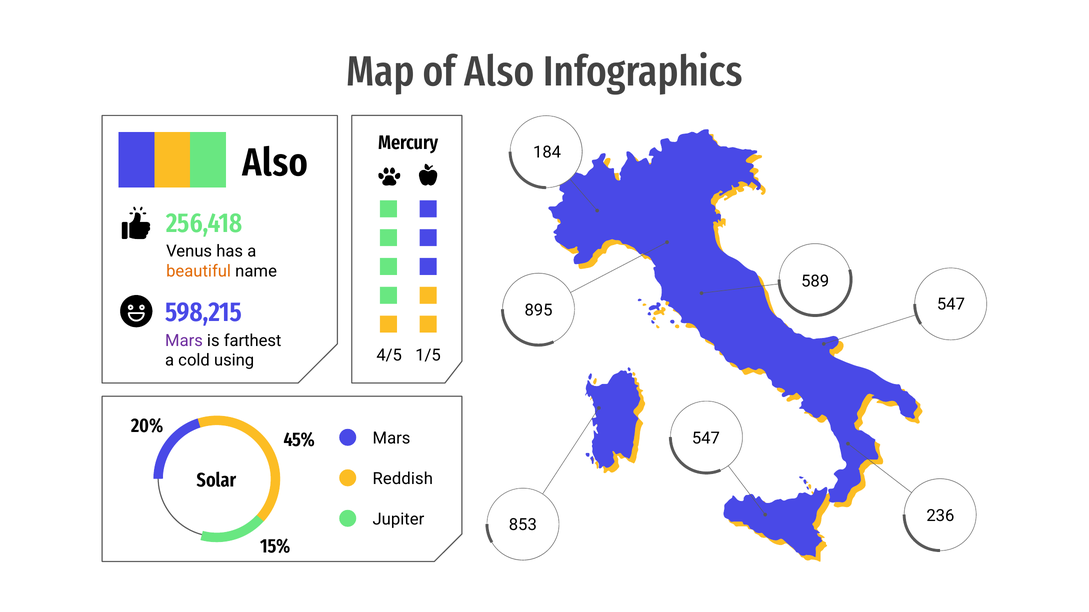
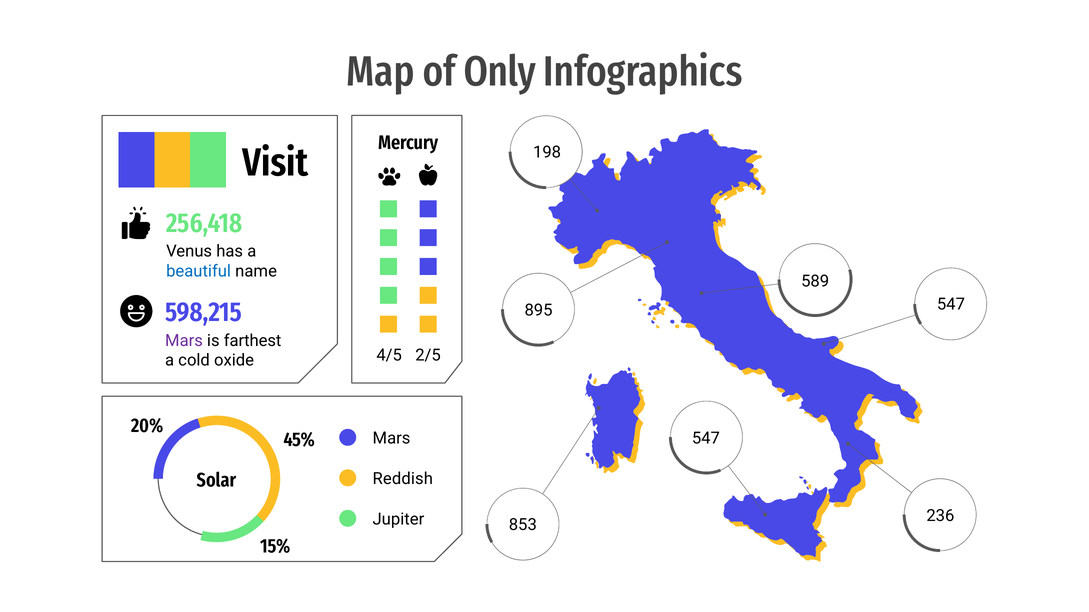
of Also: Also -> Only (500, 72)
184: 184 -> 198 (547, 153)
Also: Also -> Visit (275, 163)
beautiful colour: orange -> blue (199, 272)
1/5: 1/5 -> 2/5 (428, 356)
using: using -> oxide (234, 361)
